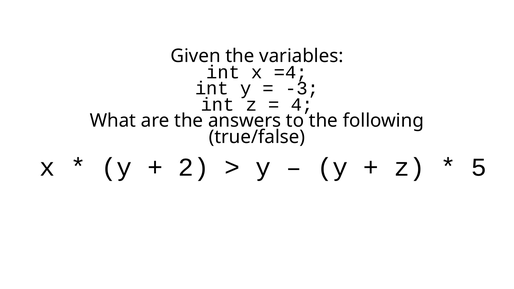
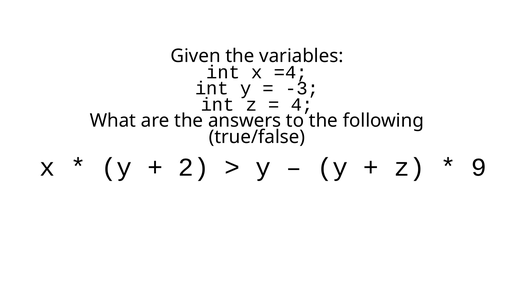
5: 5 -> 9 (479, 168)
